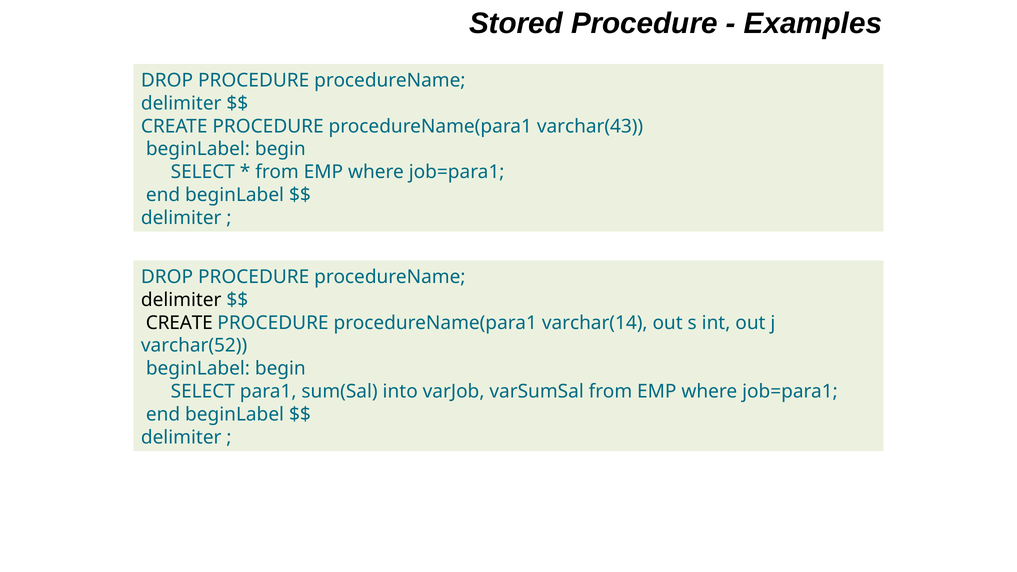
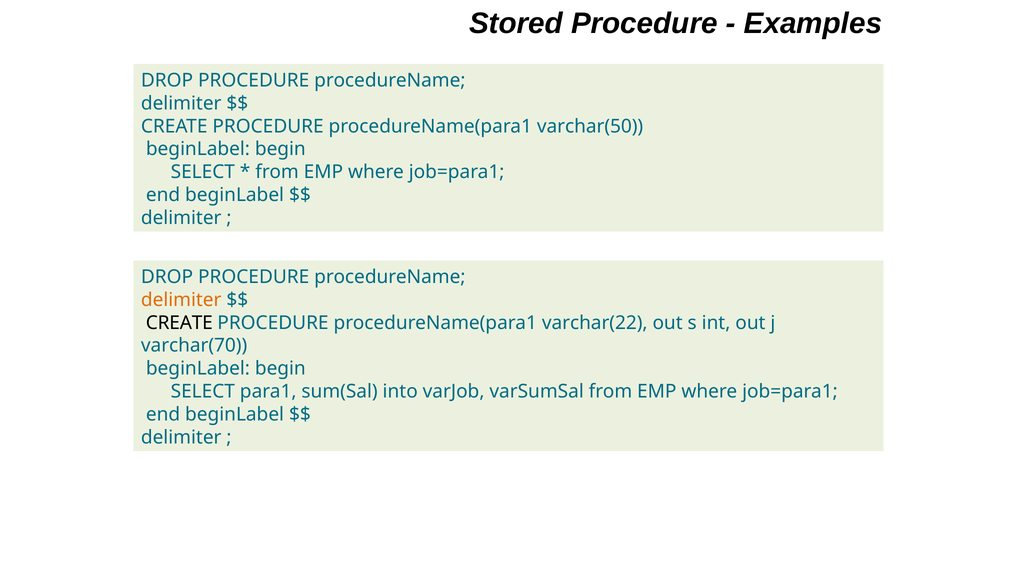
varchar(43: varchar(43 -> varchar(50 (590, 126)
delimiter colour: black -> orange (181, 300)
varchar(14: varchar(14 -> varchar(22 (595, 323)
varchar(52: varchar(52 -> varchar(70 (194, 346)
